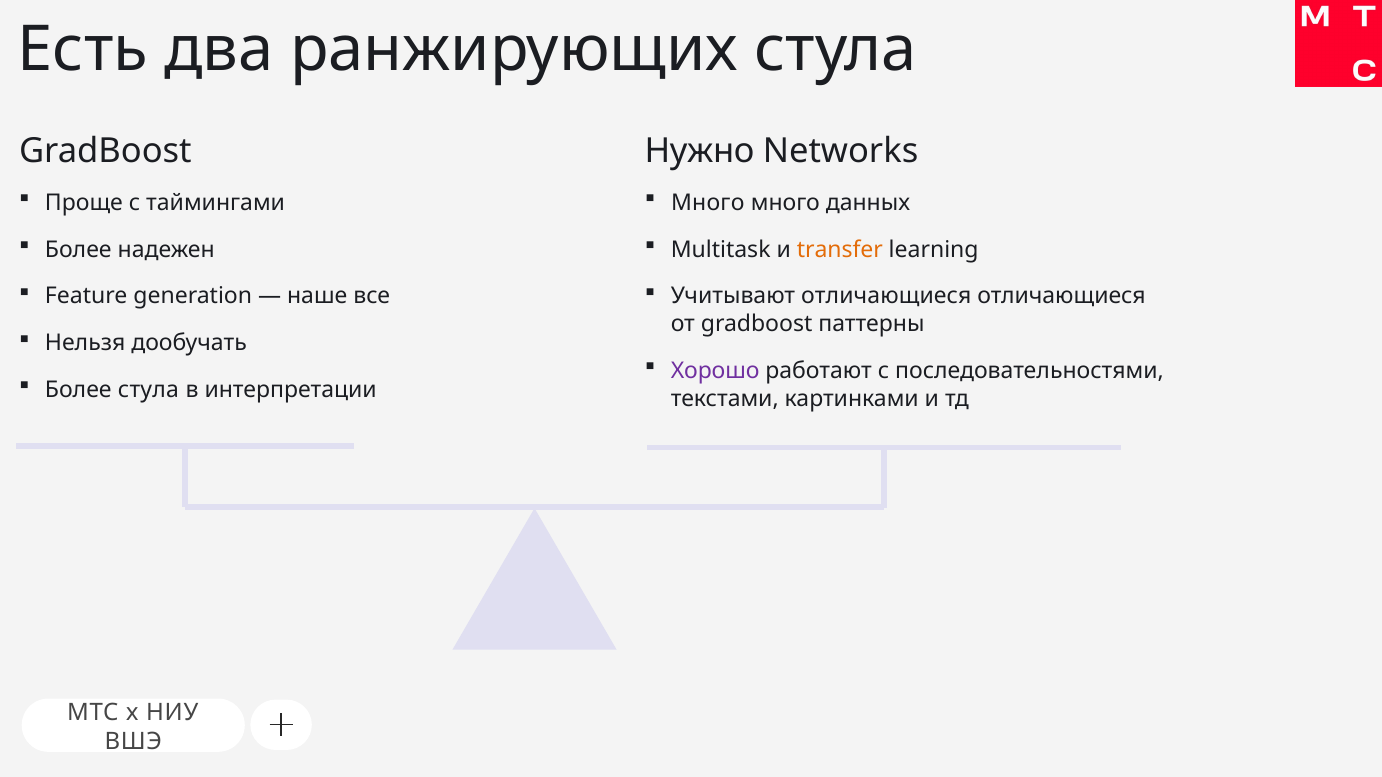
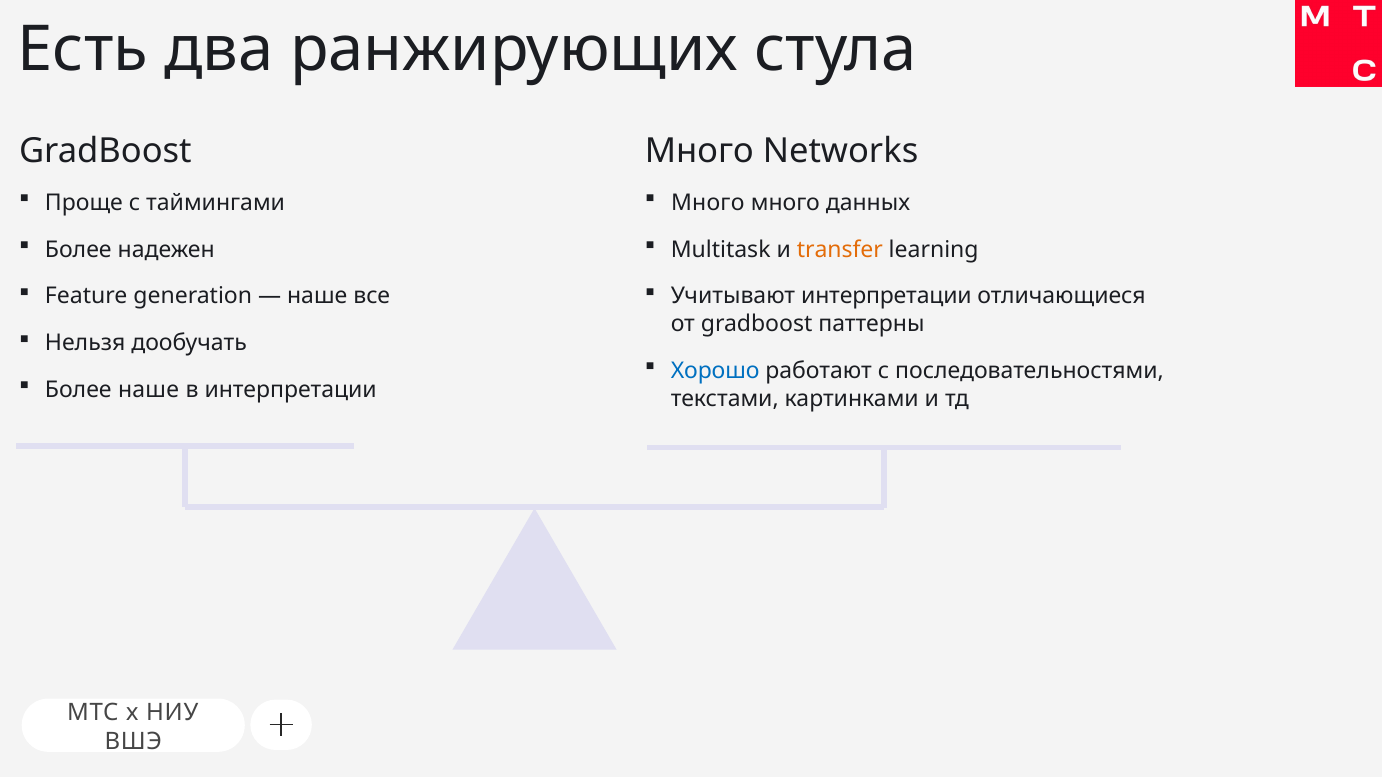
Нужно: Нужно -> Много (699, 151)
Учитывают отличающиеся: отличающиеся -> интерпретации (886, 296)
Хорошо colour: purple -> blue (715, 371)
Более стула: стула -> наше (148, 390)
